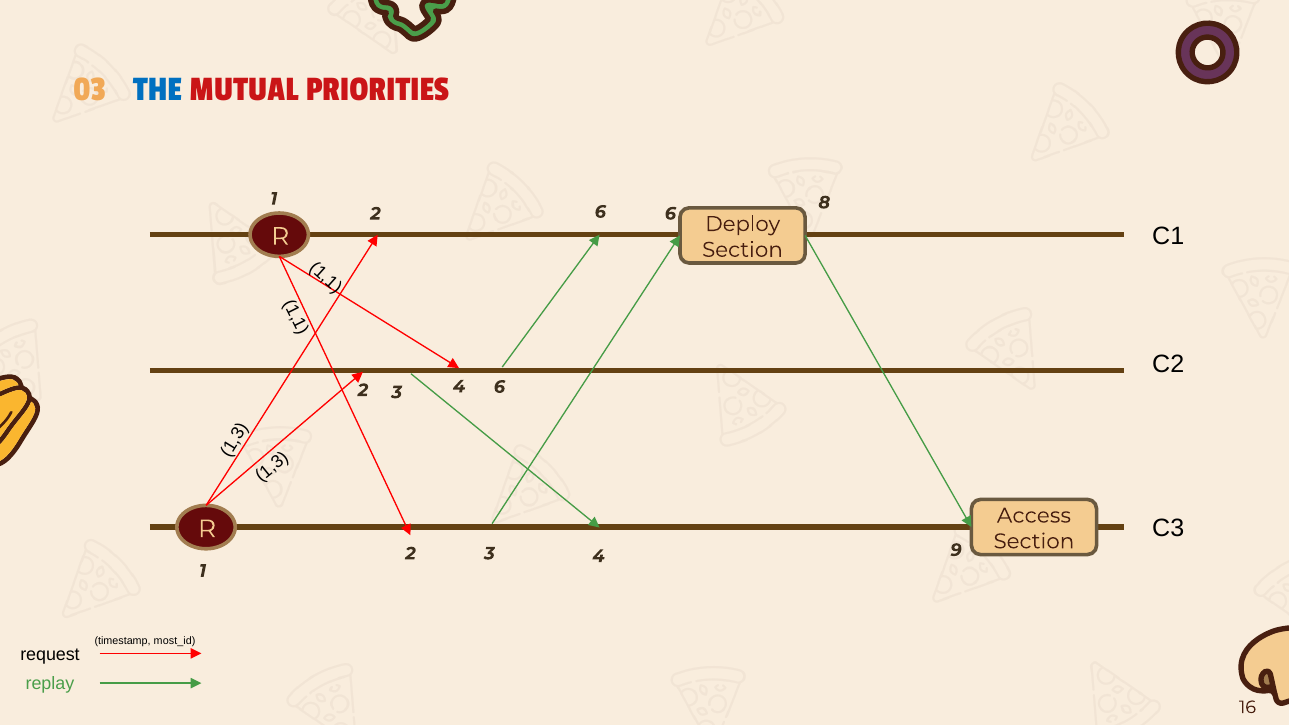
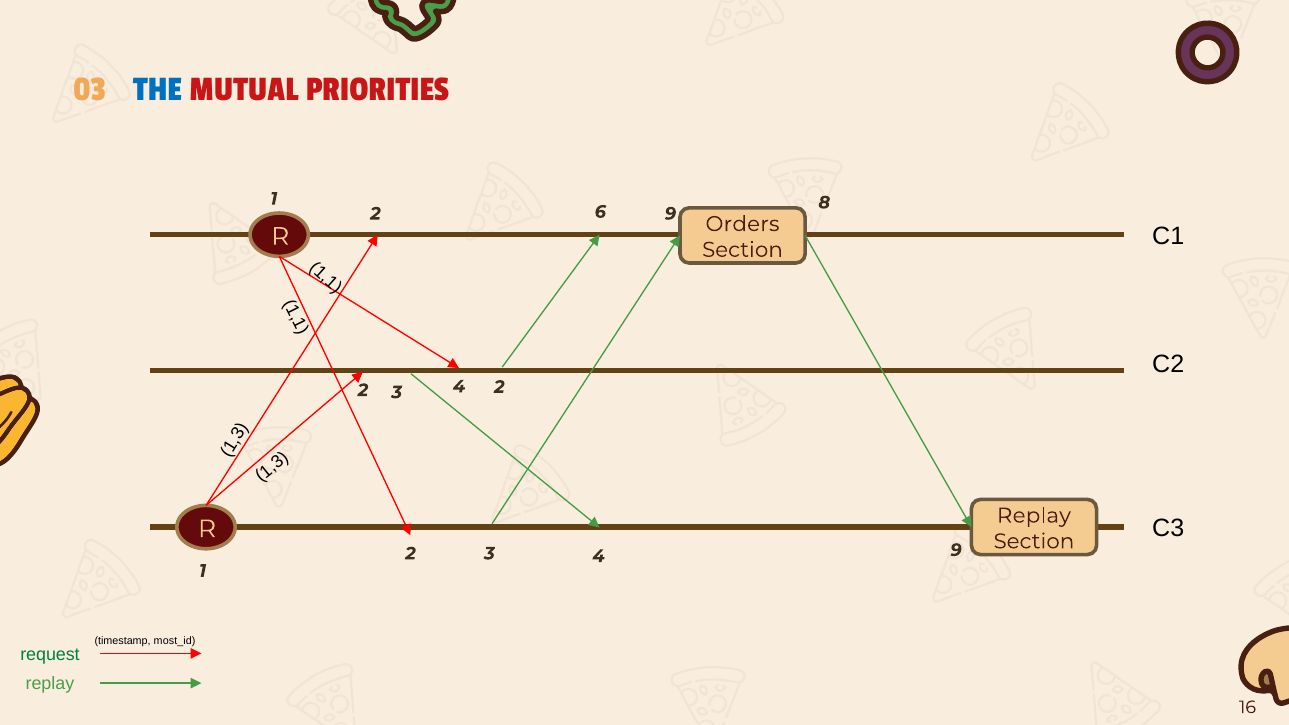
6: 6 -> 9 (670, 214)
Deploy: Deploy -> Orders (742, 224)
4 6: 6 -> 2 (499, 387)
Access: Access -> Replay (1034, 516)
request colour: black -> green (50, 654)
